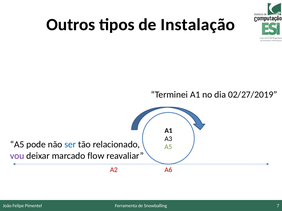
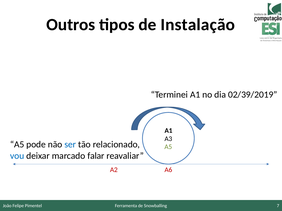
02/27/2019: 02/27/2019 -> 02/39/2019 (253, 95)
vou colour: purple -> blue (17, 156)
flow: flow -> falar (96, 156)
